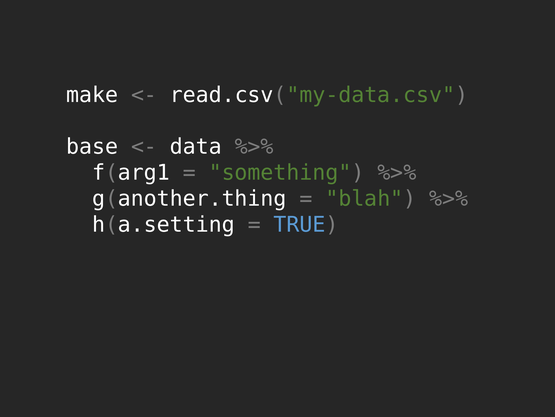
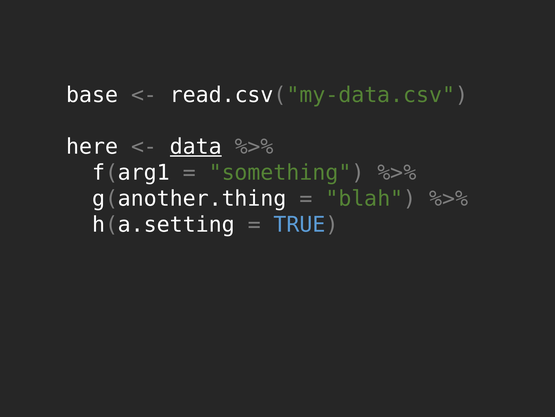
make: make -> base (92, 95)
base: base -> here (92, 147)
data underline: none -> present (196, 147)
